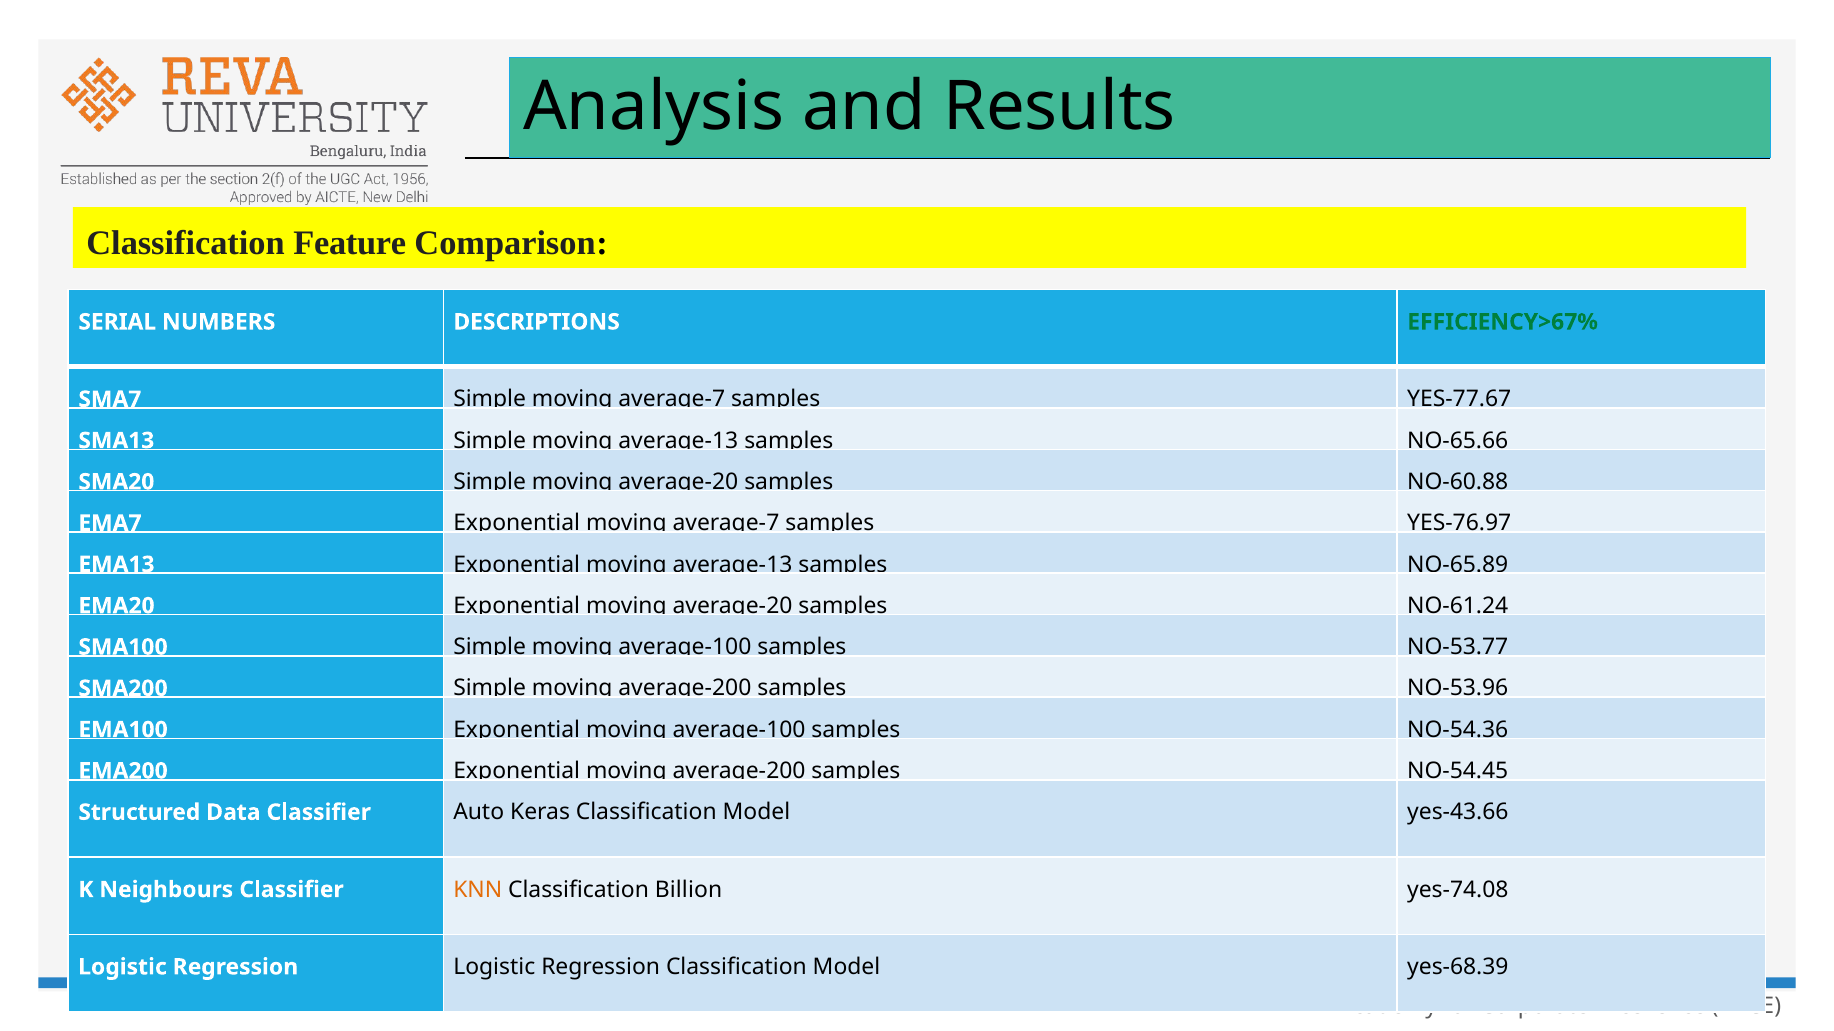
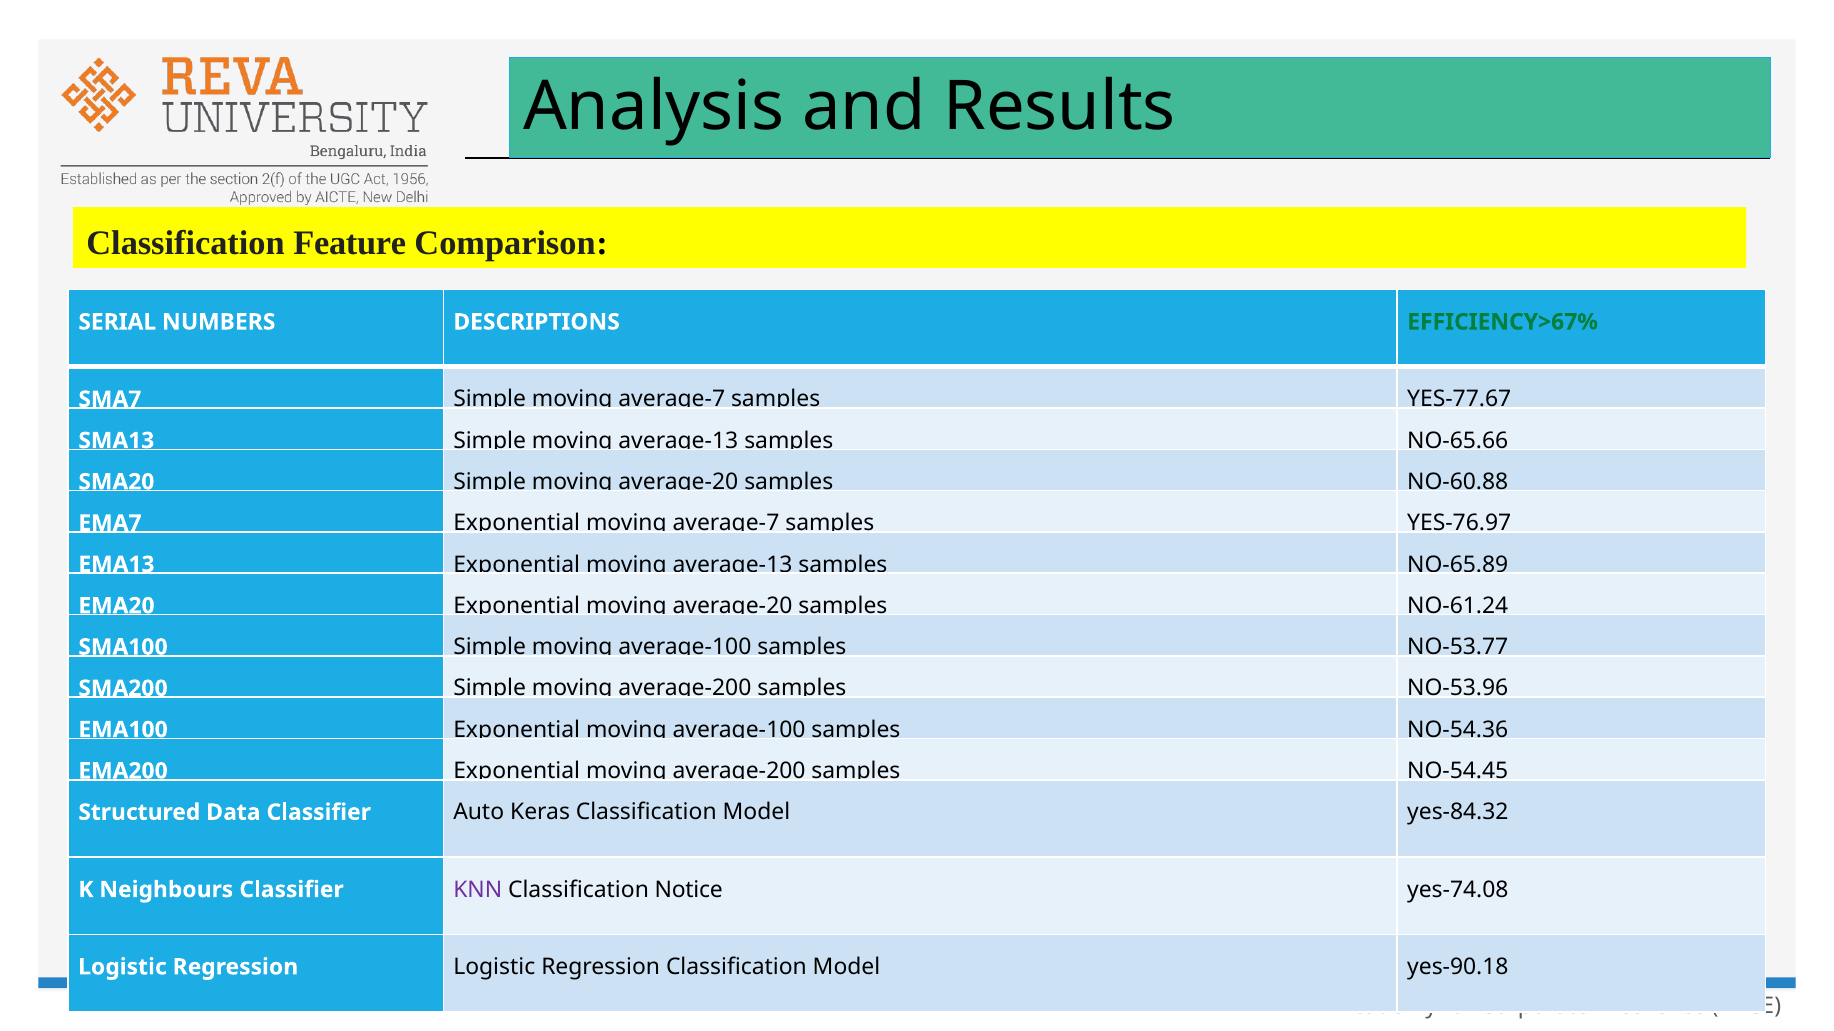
yes-43.66: yes-43.66 -> yes-84.32 (1458, 813)
KNN colour: orange -> purple (478, 890)
Billion: Billion -> Notice (689, 890)
yes-68.39: yes-68.39 -> yes-90.18 (1458, 968)
